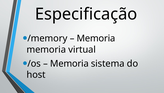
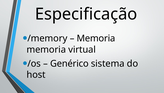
Memoria: Memoria -> Genérico (69, 63)
